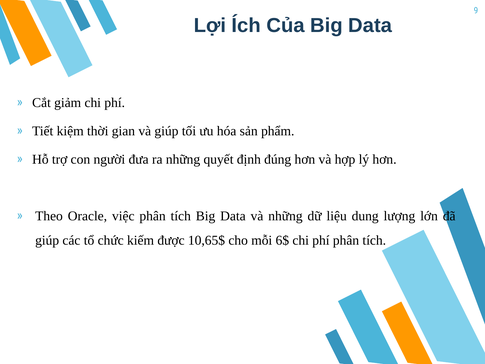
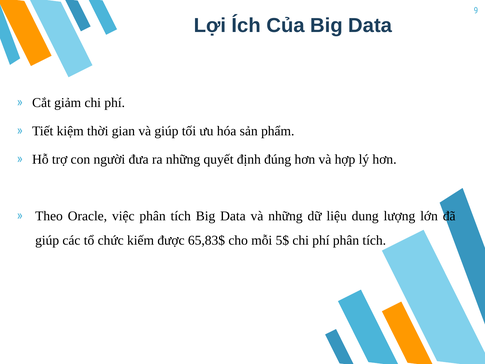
10,65$: 10,65$ -> 65,83$ (207, 240)
6$: 6$ -> 5$ (282, 240)
